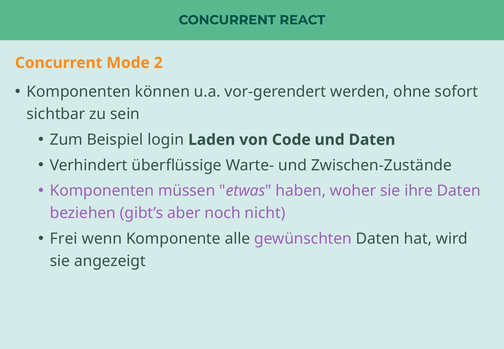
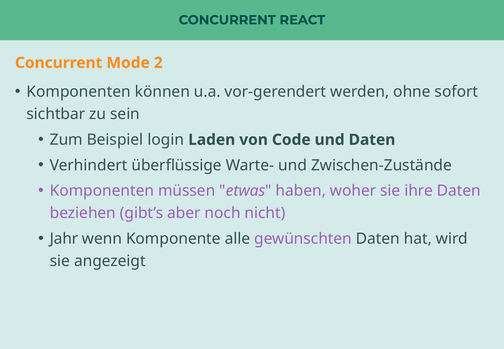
Frei: Frei -> Jahr (64, 239)
